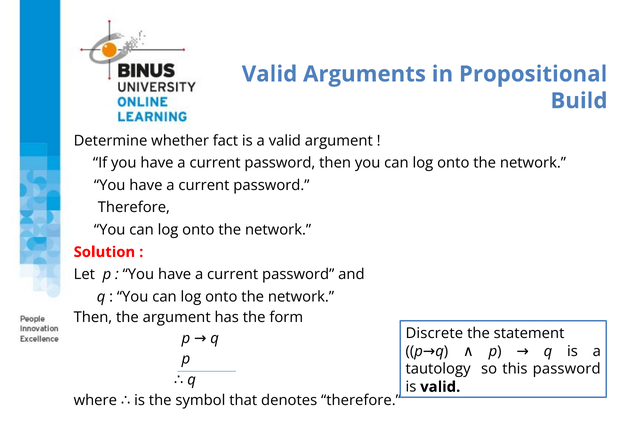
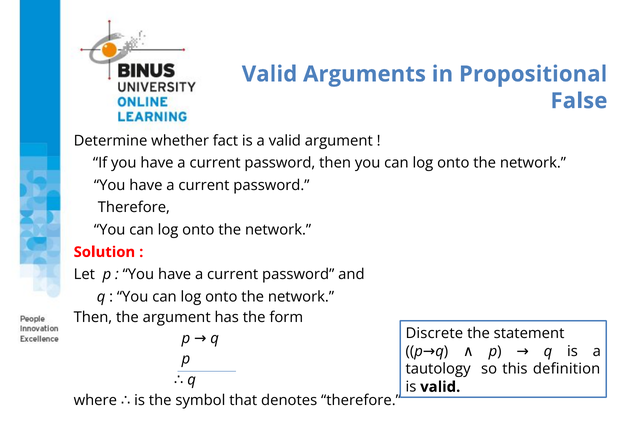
Build: Build -> False (579, 101)
this password: password -> definition (567, 369)
